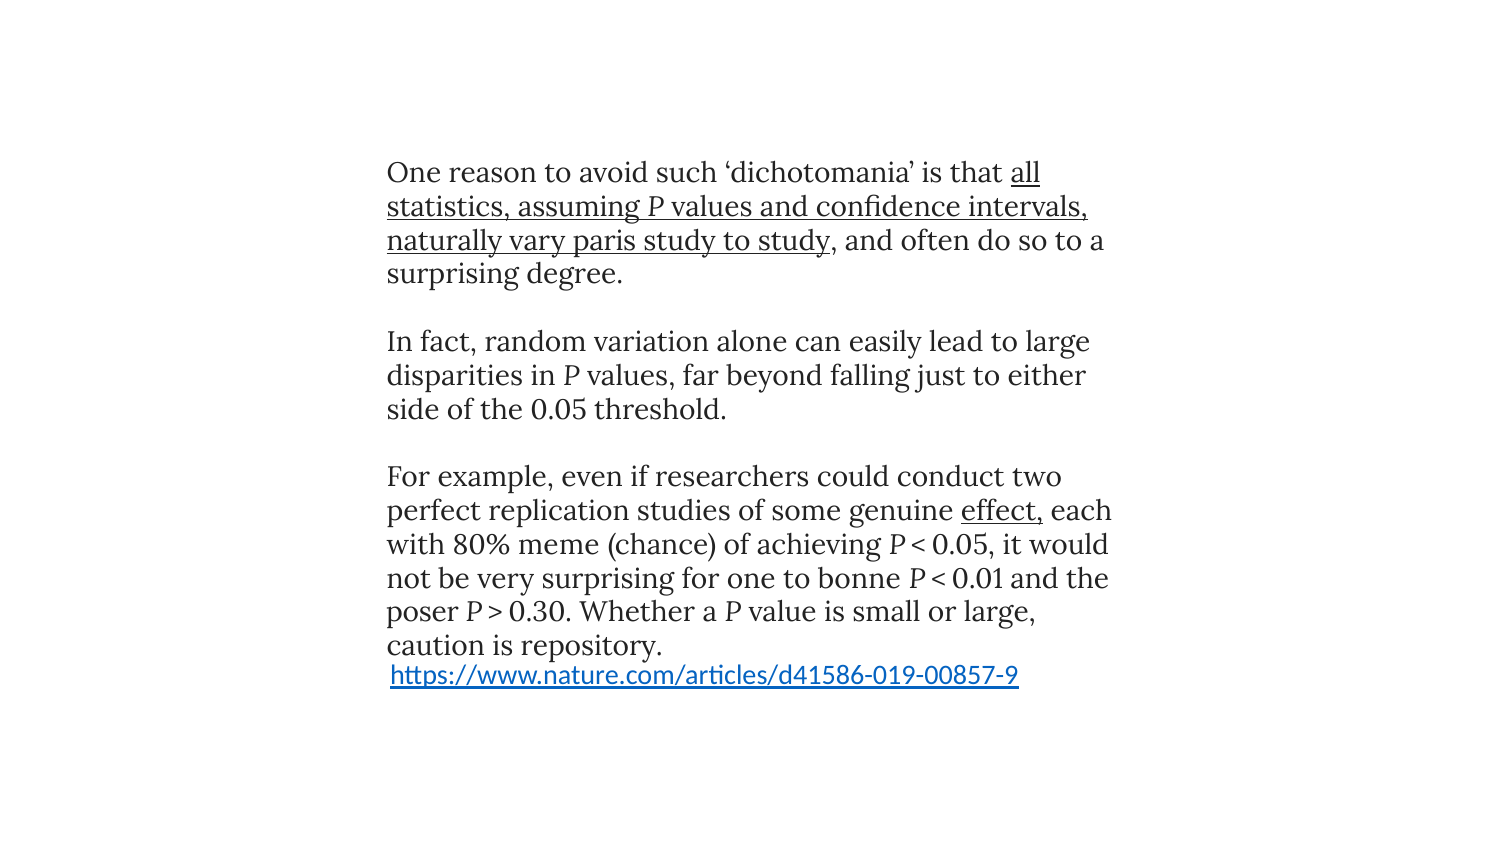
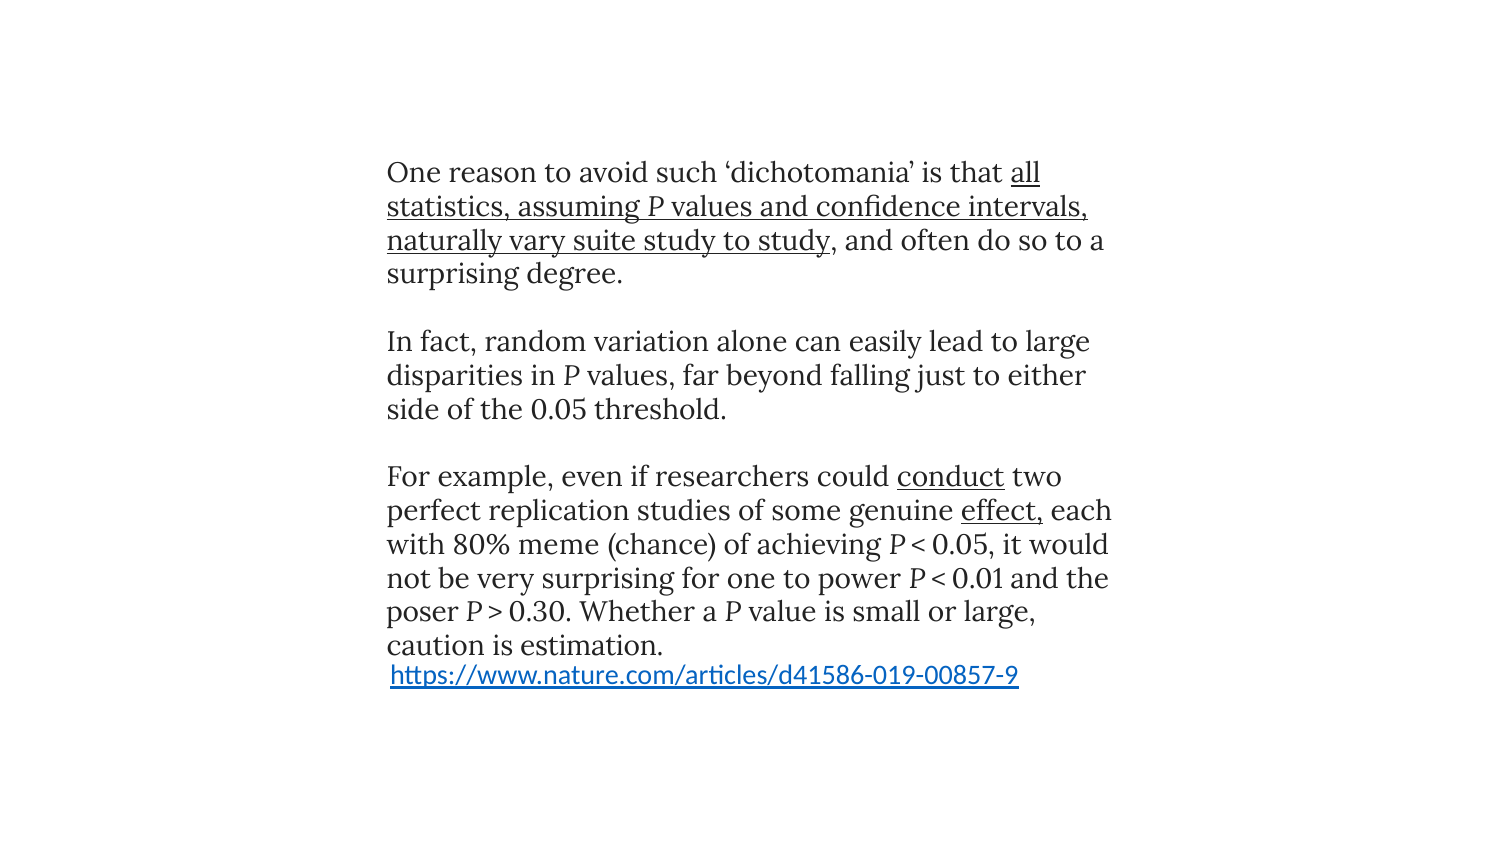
paris: paris -> suite (605, 241)
conduct underline: none -> present (951, 477)
bonne: bonne -> power (860, 579)
repository: repository -> estimation (592, 646)
